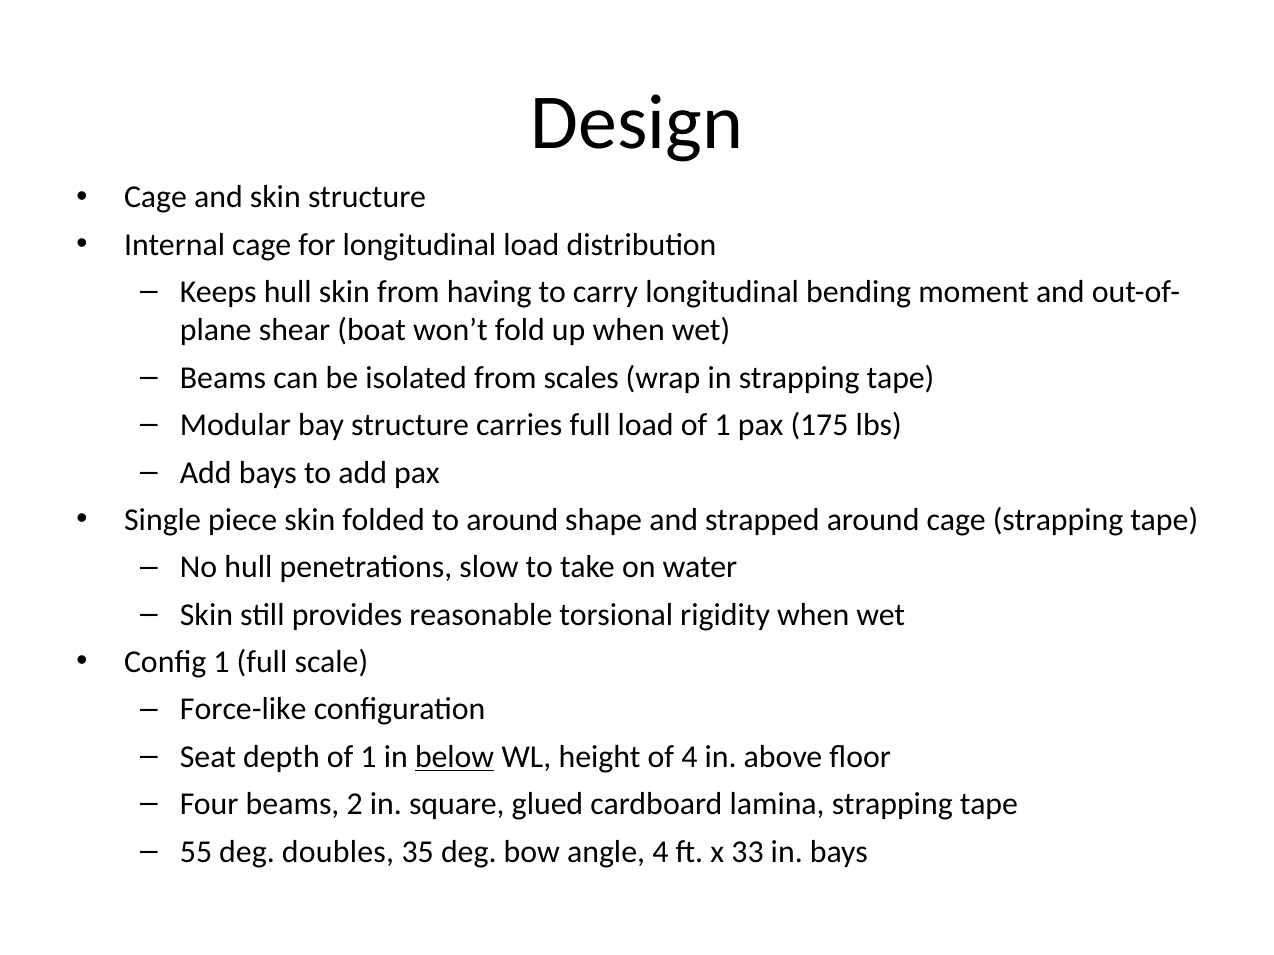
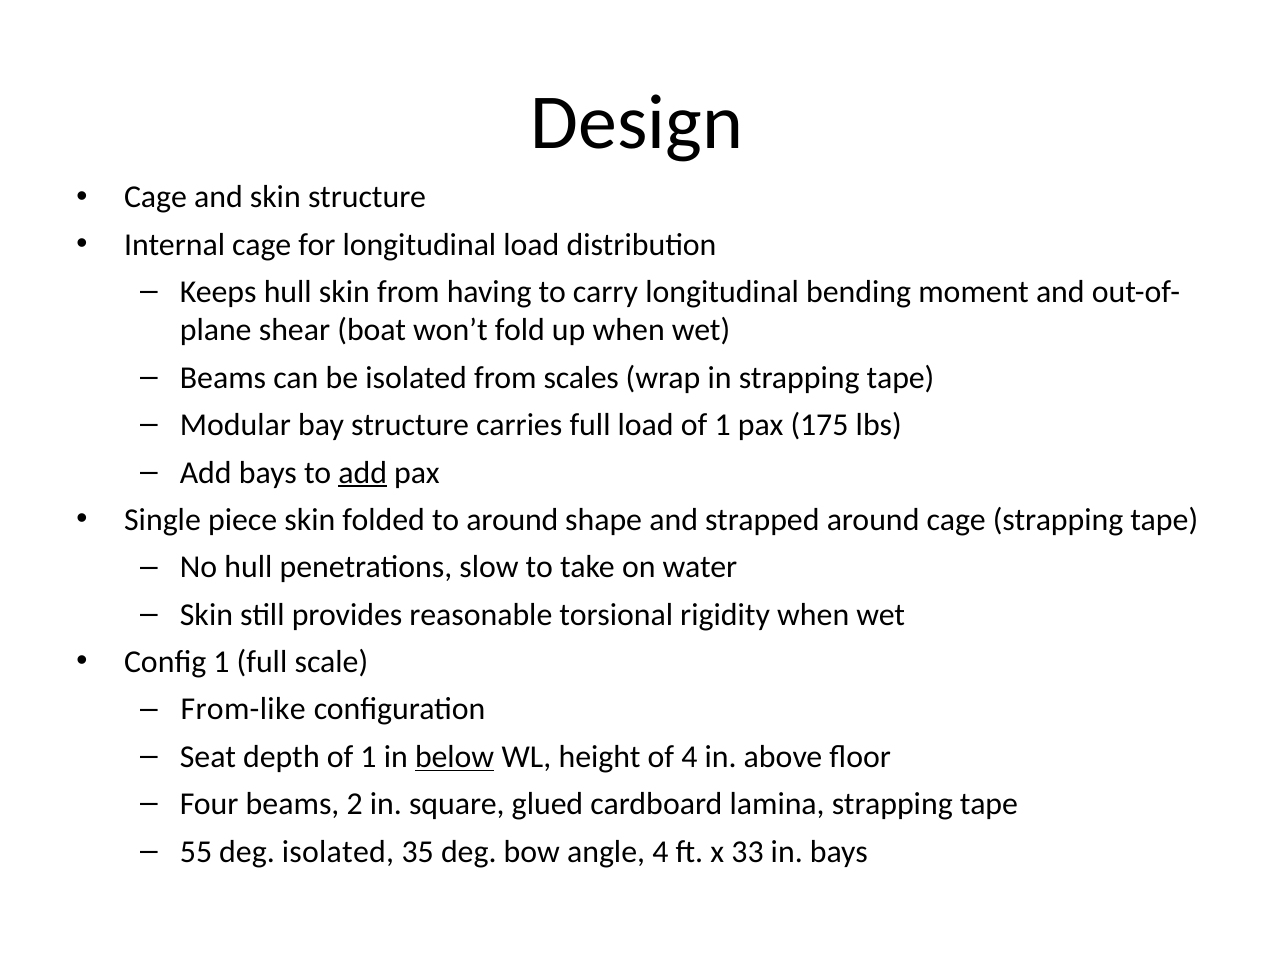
add underline: none -> present (363, 473)
Force-like: Force-like -> From-like (243, 710)
deg doubles: doubles -> isolated (338, 852)
